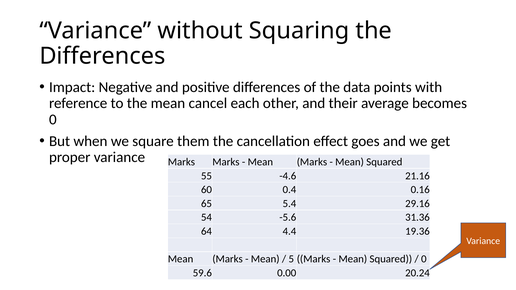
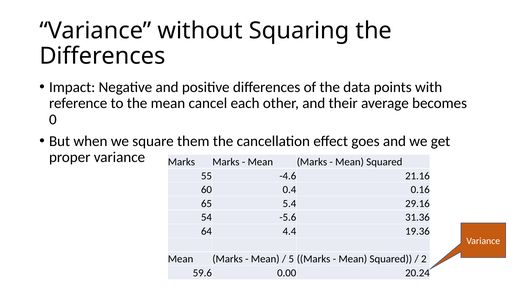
0: 0 -> 2 (424, 259)
